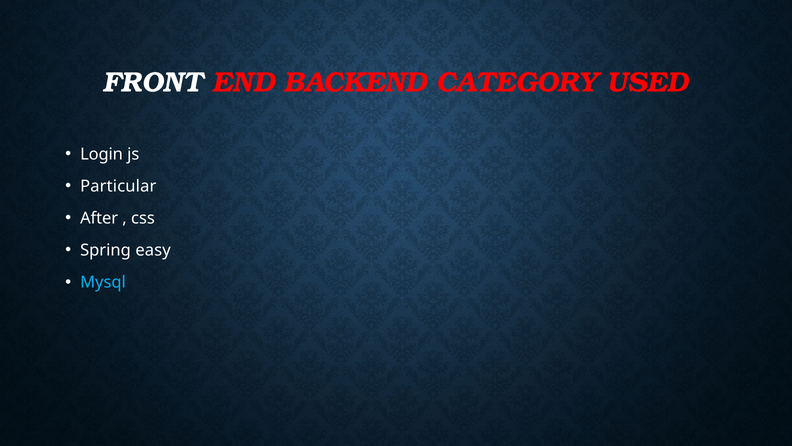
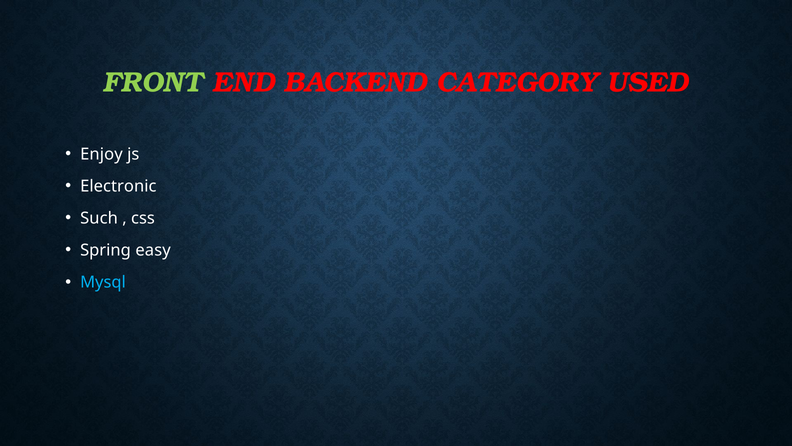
FRONT colour: white -> light green (153, 82)
Login: Login -> Enjoy (101, 154)
Particular: Particular -> Electronic (118, 186)
After: After -> Such (99, 218)
